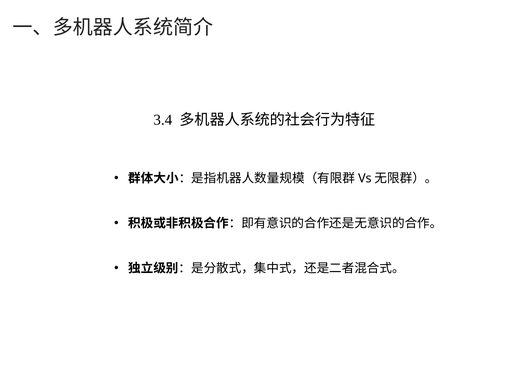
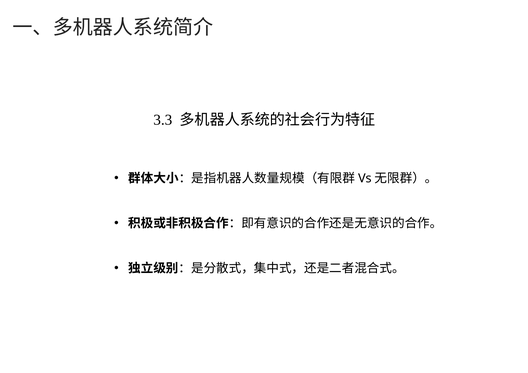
3.4: 3.4 -> 3.3 (163, 120)
